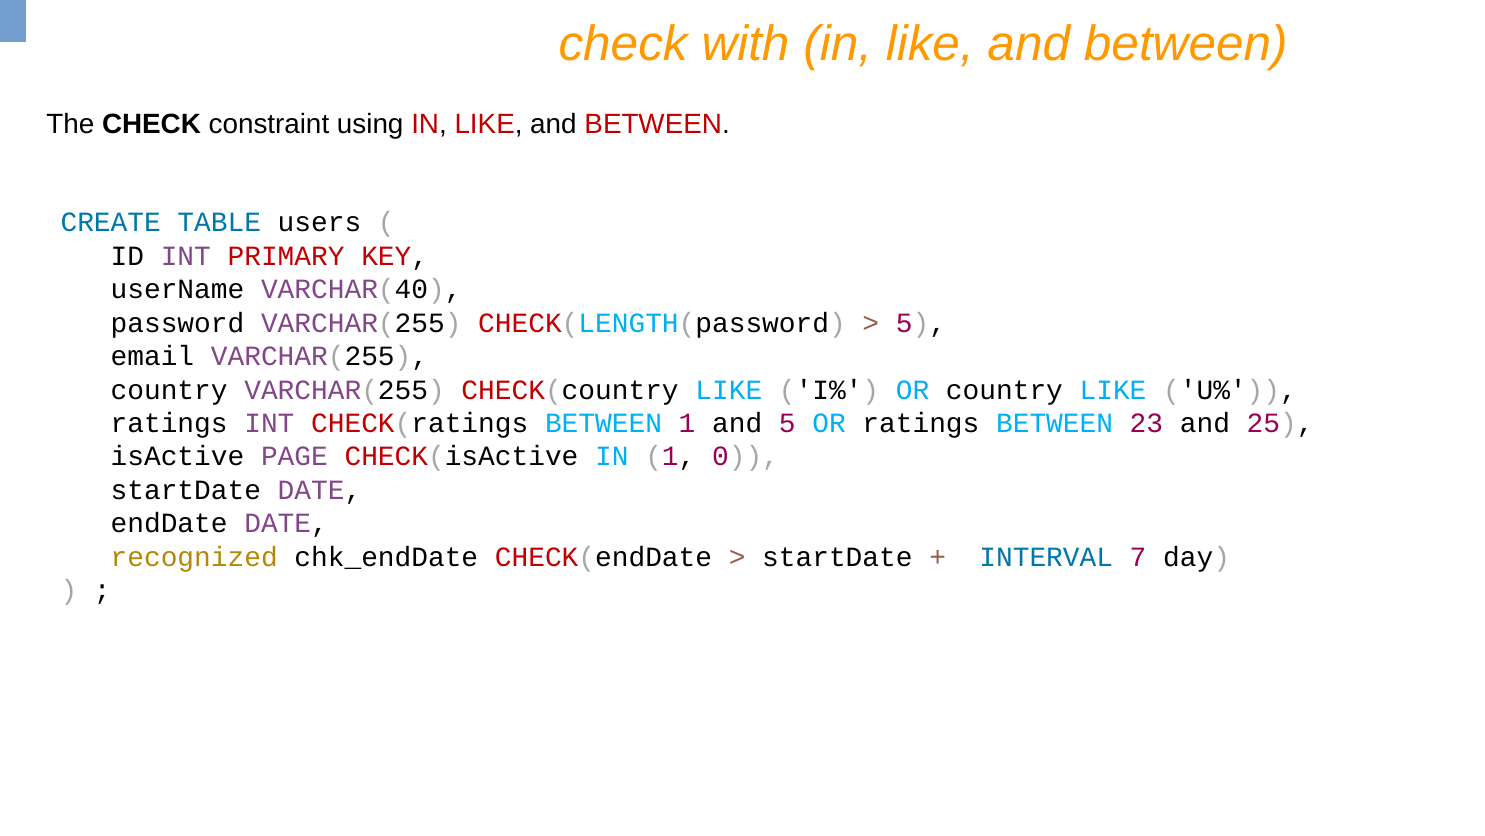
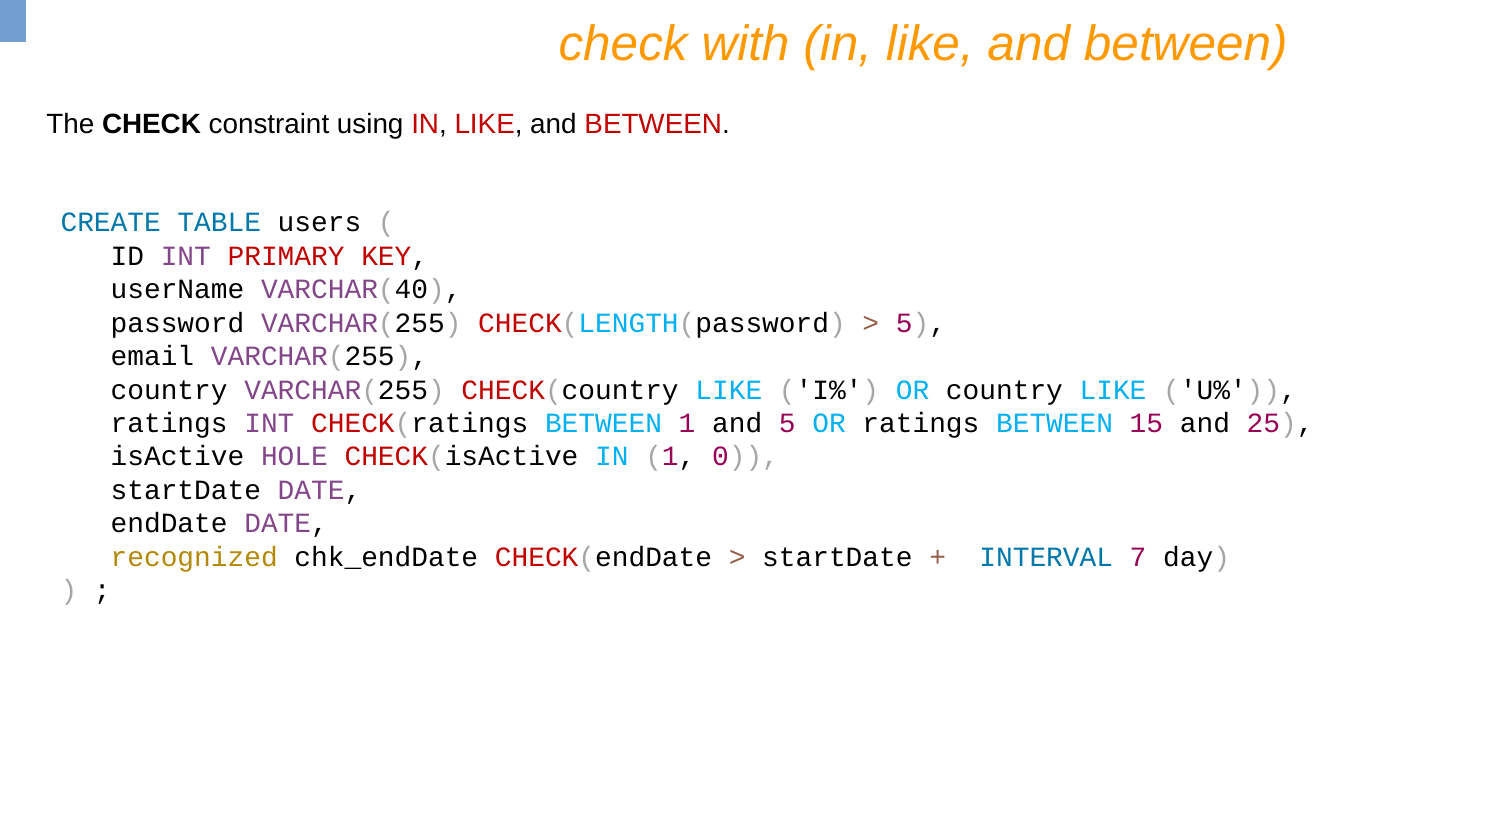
23: 23 -> 15 (1146, 423)
PAGE: PAGE -> HOLE (294, 456)
